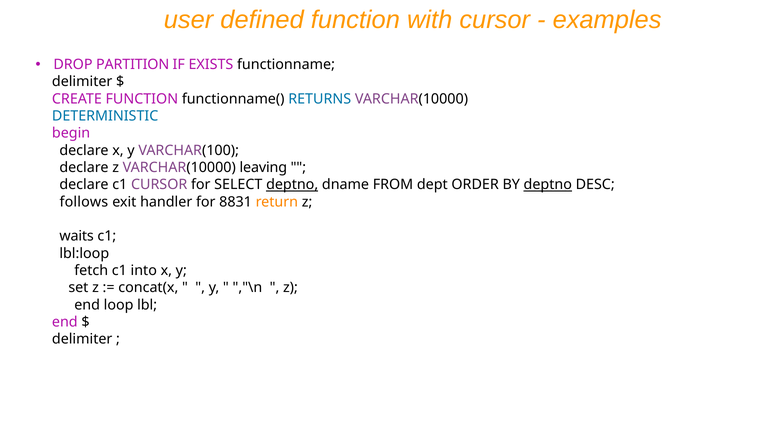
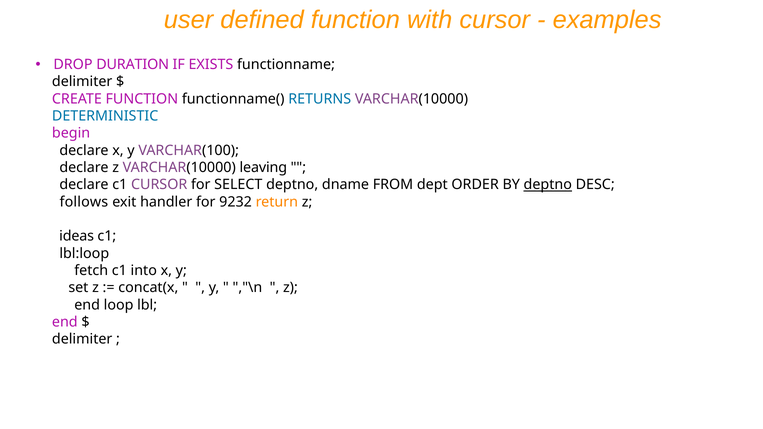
PARTITION: PARTITION -> DURATION (133, 65)
deptno underline: present -> none (292, 185)
8831: 8831 -> 9232 (236, 202)
waits: waits -> ideas (77, 236)
